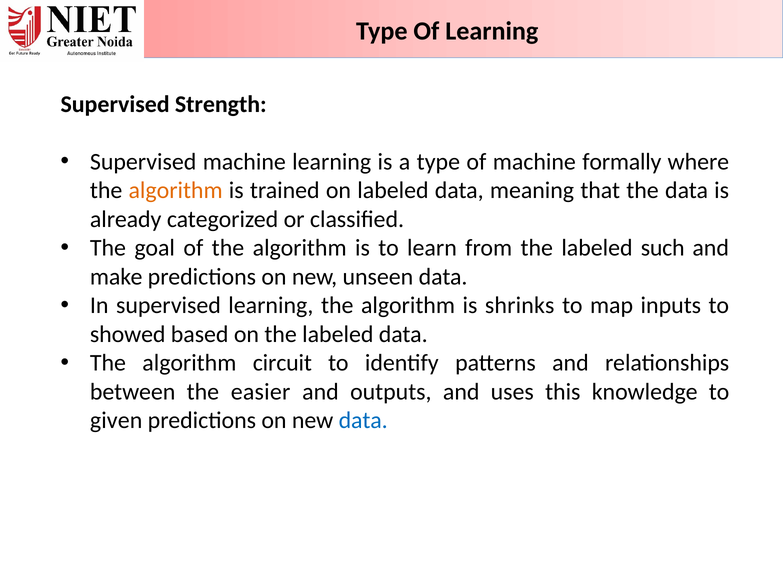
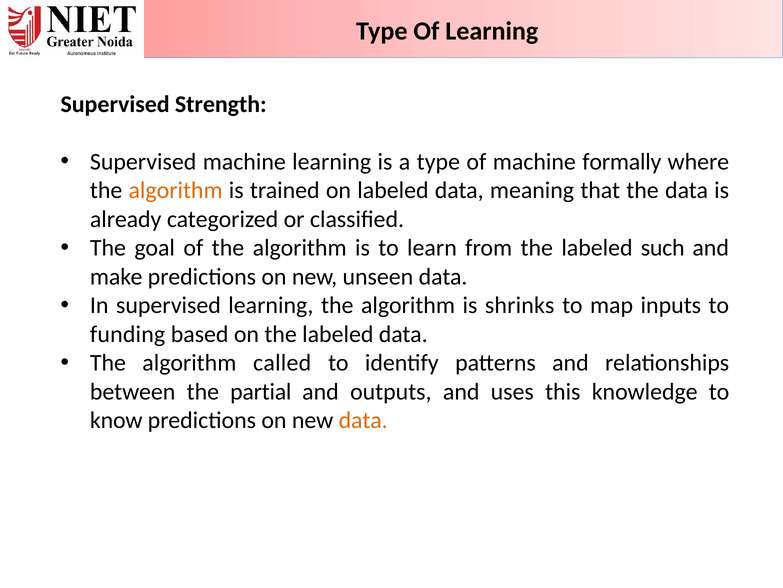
showed: showed -> funding (128, 334)
circuit: circuit -> called (282, 362)
easier: easier -> partial (261, 391)
given: given -> know (116, 420)
data colour: blue -> orange (363, 420)
